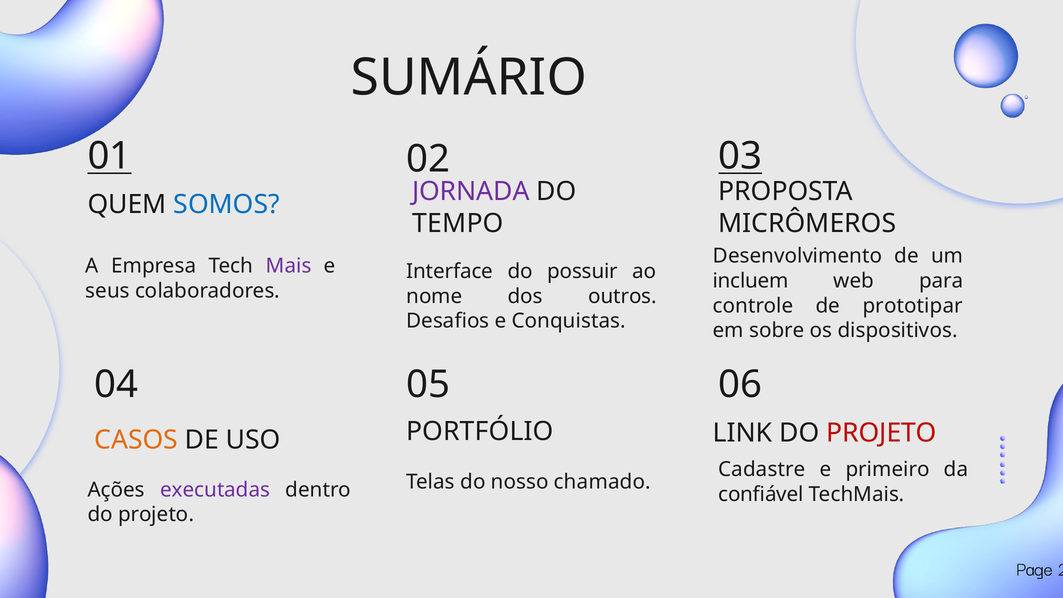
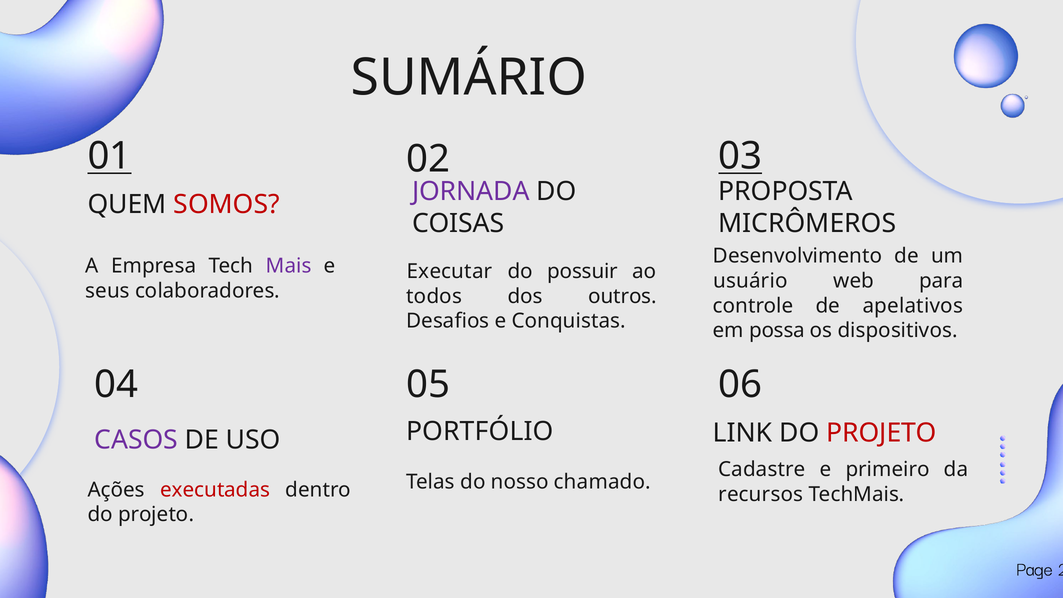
SOMOS colour: blue -> red (227, 204)
TEMPO: TEMPO -> COISAS (458, 223)
Interface: Interface -> Executar (450, 271)
incluem: incluem -> usuário (750, 281)
nome: nome -> todos (434, 296)
prototipar: prototipar -> apelativos (913, 306)
sobre: sobre -> possa (777, 331)
CASOS colour: orange -> purple (136, 440)
executadas colour: purple -> red (215, 490)
confiável: confiável -> recursos (761, 494)
